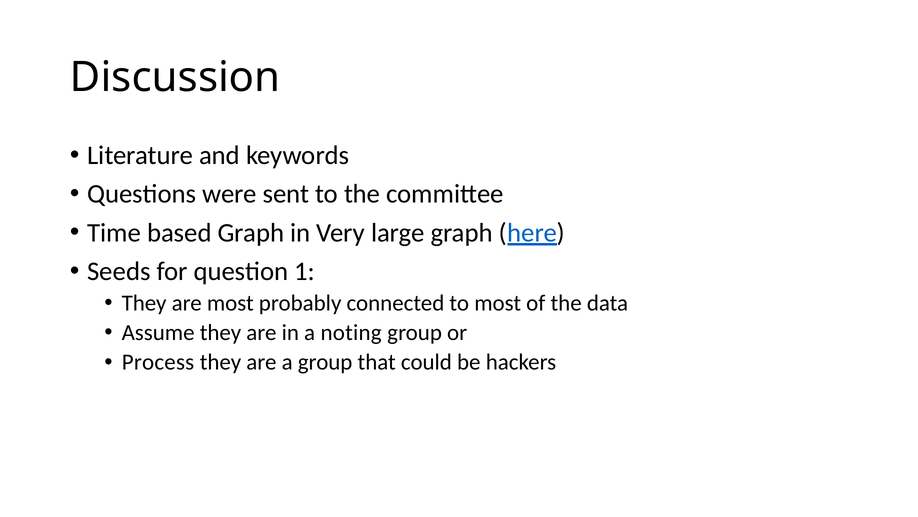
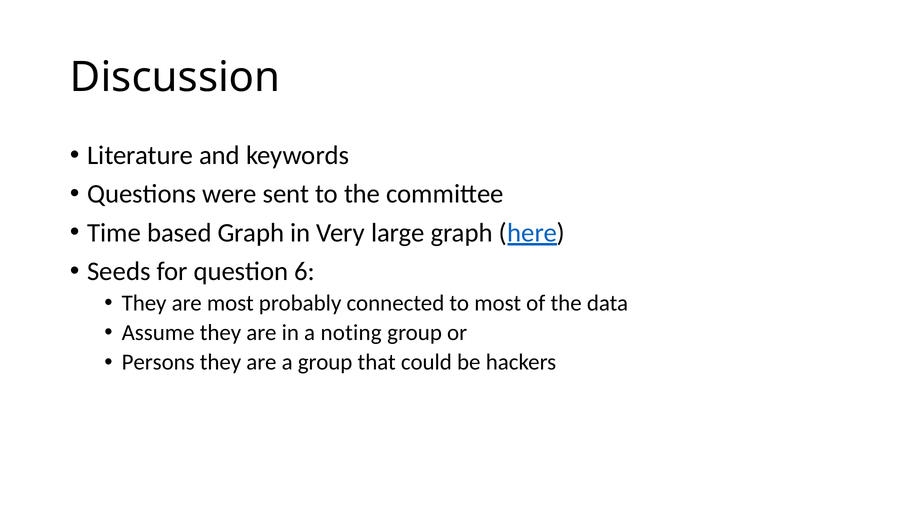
1: 1 -> 6 (305, 271)
Process: Process -> Persons (158, 362)
